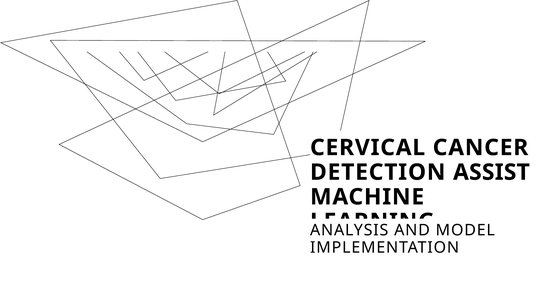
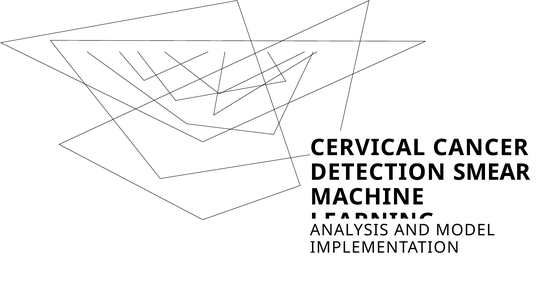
ASSIST: ASSIST -> SMEAR (492, 172)
